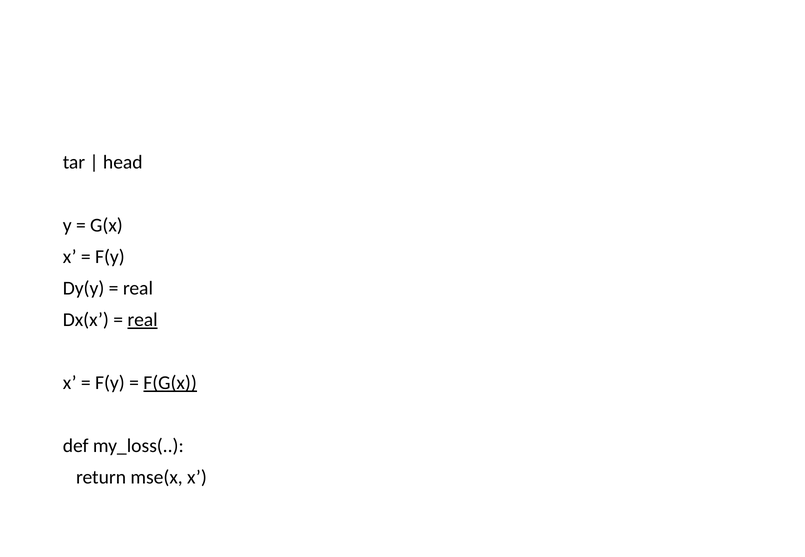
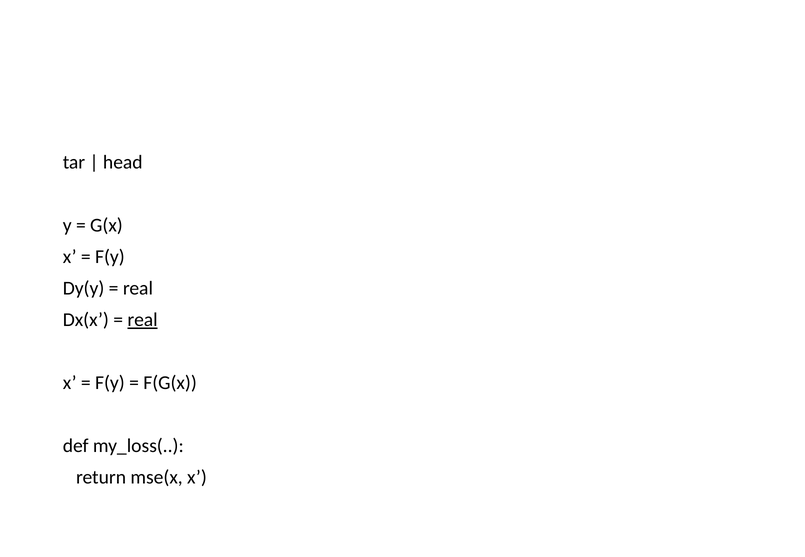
F(G(x underline: present -> none (170, 383)
